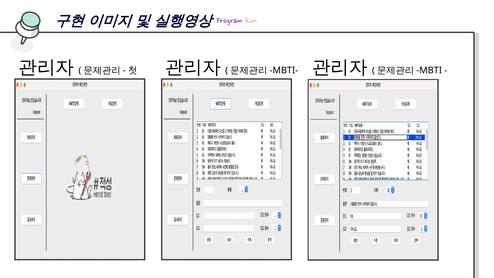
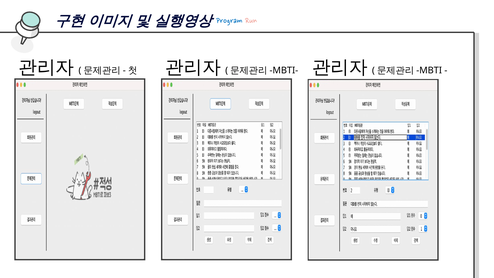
Program colour: purple -> blue (229, 21)
